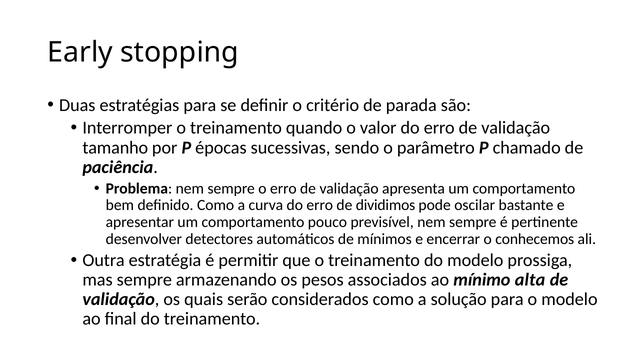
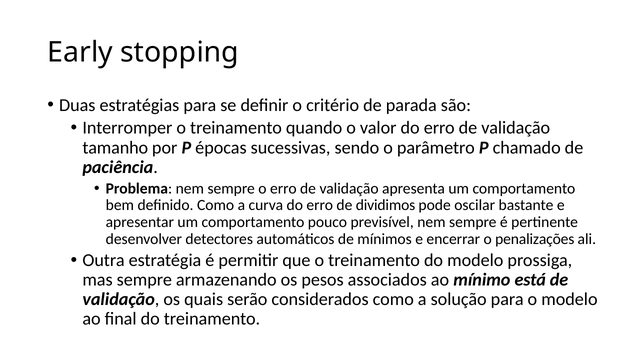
conhecemos: conhecemos -> penalizações (535, 239)
alta: alta -> está (530, 280)
